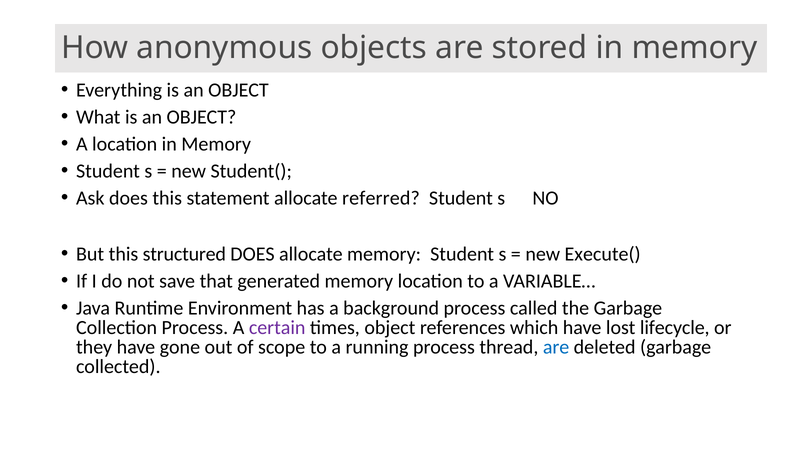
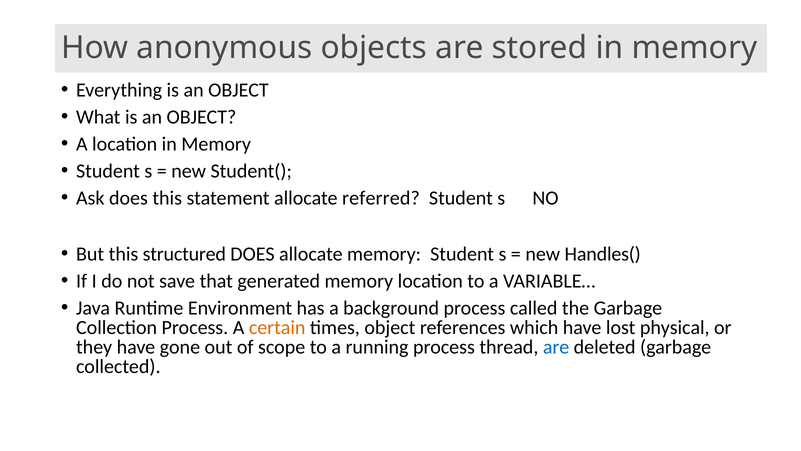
Execute(: Execute( -> Handles( (603, 254)
certain colour: purple -> orange (277, 327)
lifecycle: lifecycle -> physical (675, 327)
